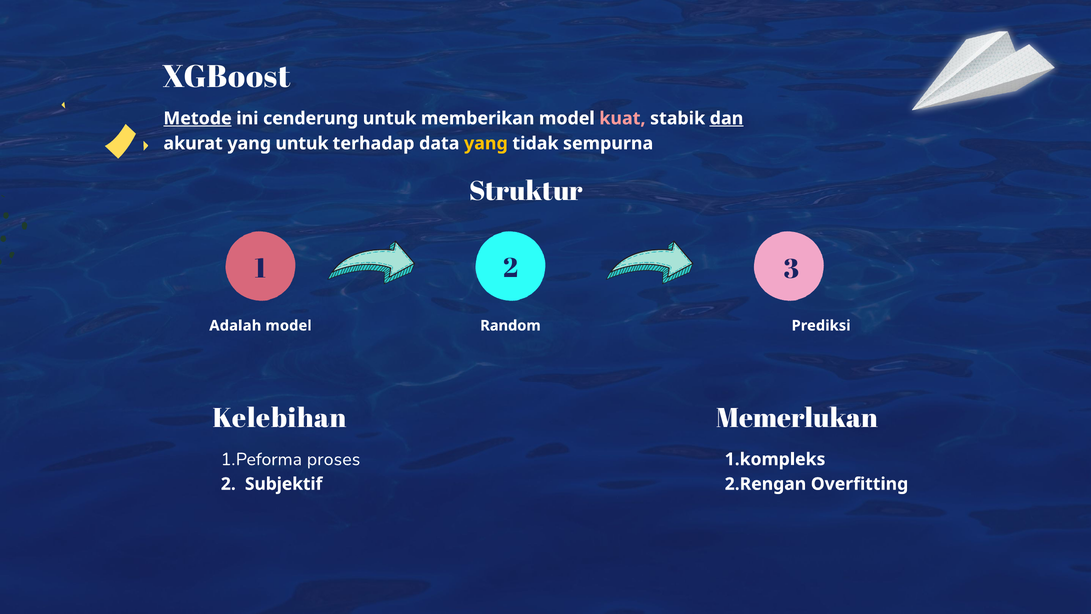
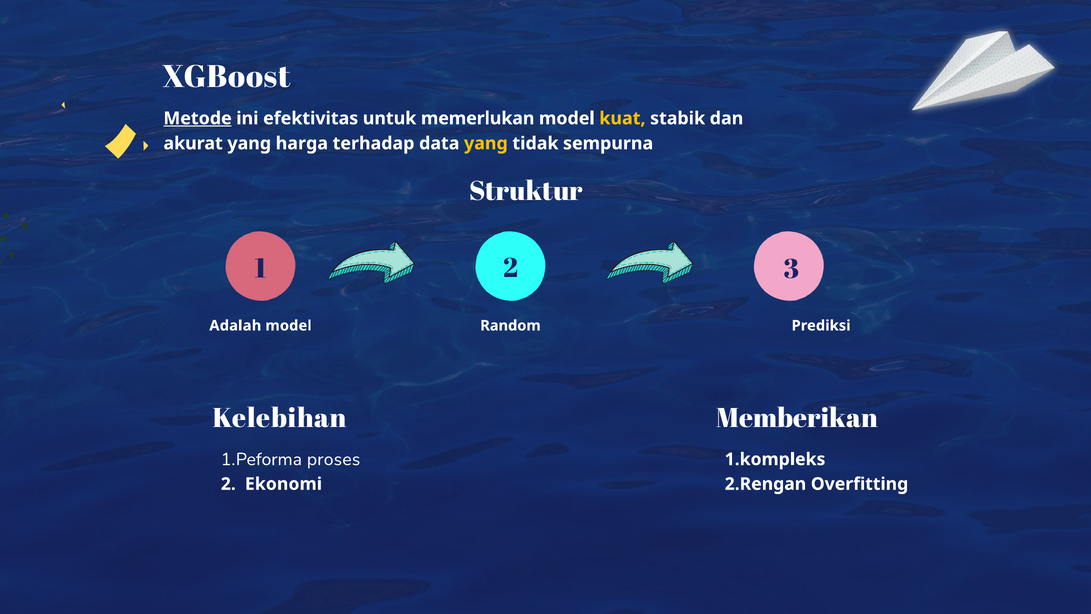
cenderung: cenderung -> efektivitas (311, 118)
memberikan: memberikan -> memerlukan (478, 118)
kuat colour: pink -> yellow (622, 118)
dan underline: present -> none (727, 118)
yang untuk: untuk -> harga (302, 143)
Memerlukan: Memerlukan -> Memberikan (797, 418)
Subjektif: Subjektif -> Ekonomi (283, 484)
